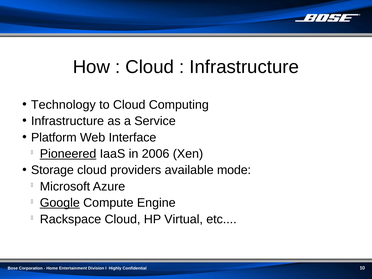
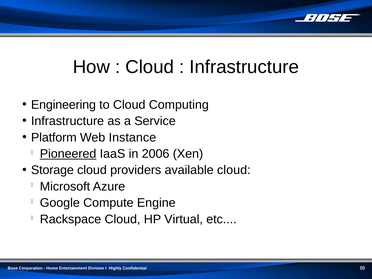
Technology: Technology -> Engineering (63, 105)
Interface: Interface -> Instance (132, 137)
available mode: mode -> cloud (234, 170)
Google underline: present -> none (60, 203)
